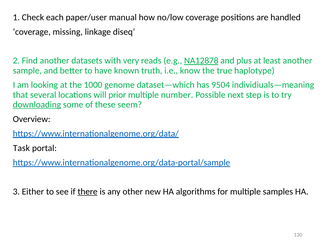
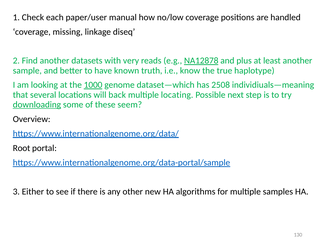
1000 underline: none -> present (93, 85)
9504: 9504 -> 2508 (221, 85)
prior: prior -> back (117, 95)
number: number -> locating (177, 95)
Task: Task -> Root (22, 148)
there underline: present -> none (88, 192)
